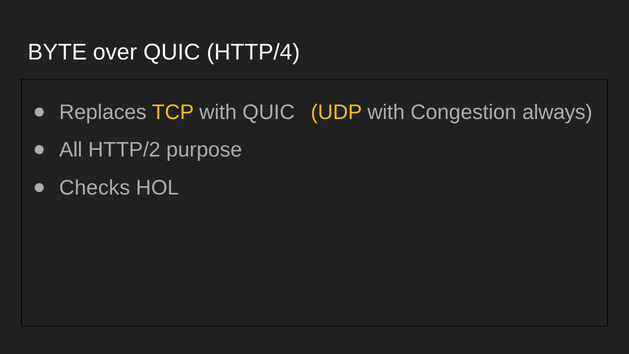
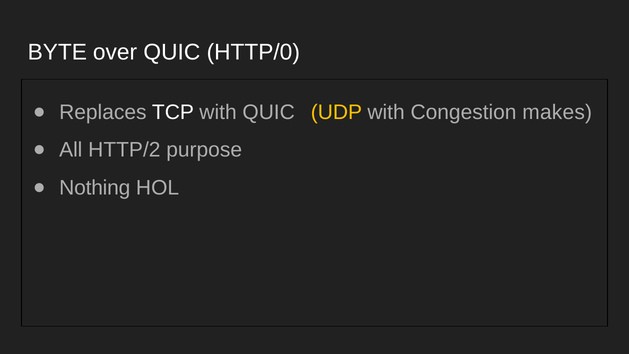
HTTP/4: HTTP/4 -> HTTP/0 (253, 52)
TCP colour: yellow -> white (173, 112)
always: always -> makes (557, 112)
Checks: Checks -> Nothing (95, 188)
